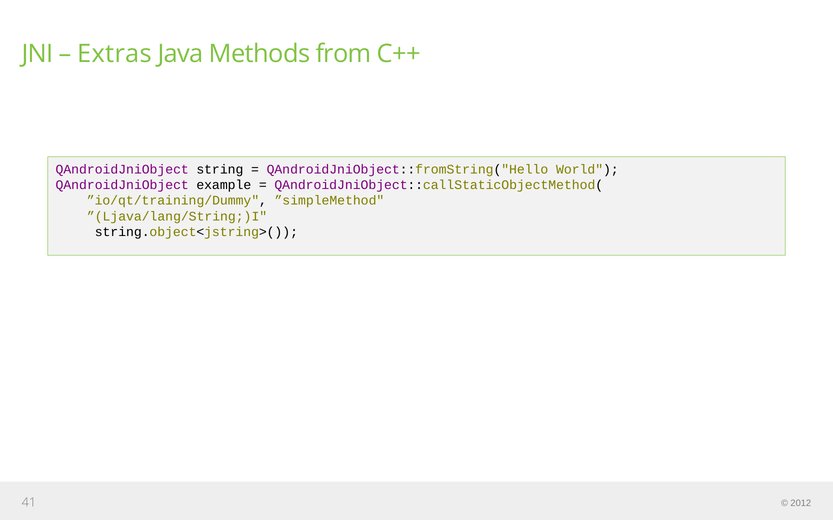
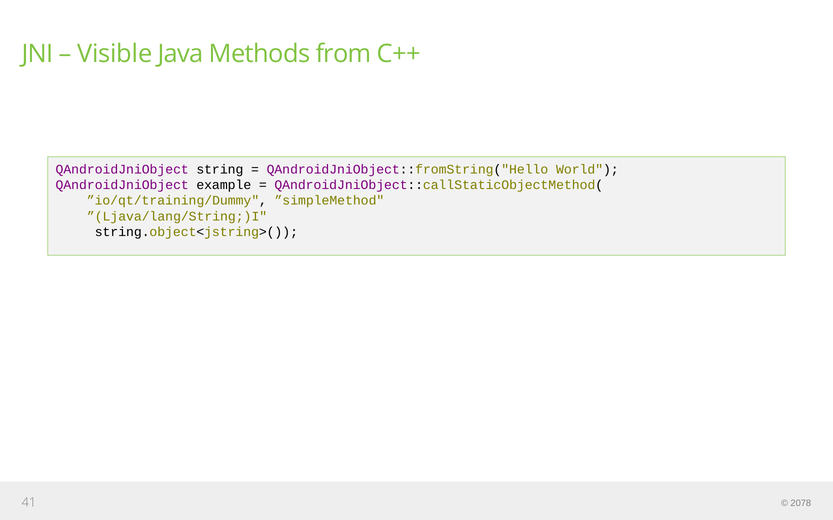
Extras: Extras -> Visible (115, 54)
2012: 2012 -> 2078 (801, 504)
